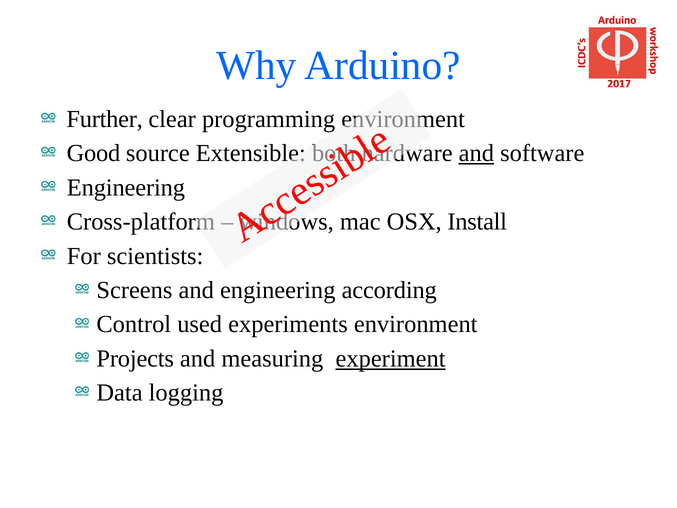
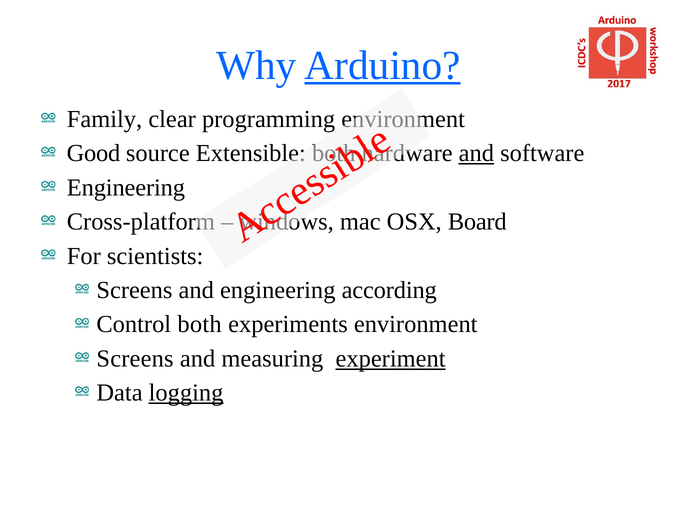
Arduino underline: none -> present (383, 66)
Further: Further -> Family (105, 119)
Install: Install -> Board (477, 222)
Control used: used -> both (200, 324)
Projects: Projects -> Screens (135, 358)
logging underline: none -> present (186, 393)
